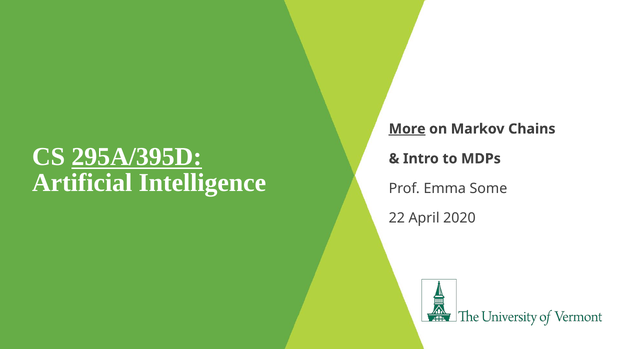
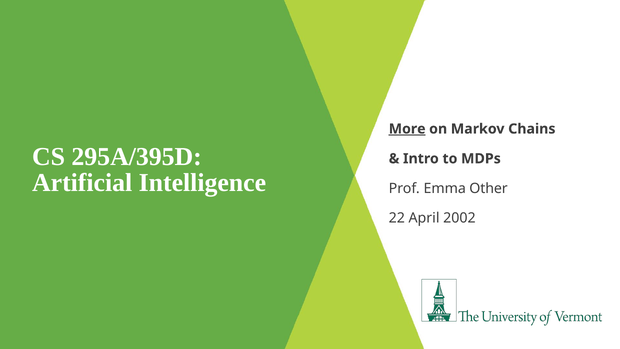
295A/395D underline: present -> none (137, 157)
Some: Some -> Other (489, 188)
2020: 2020 -> 2002 (459, 218)
